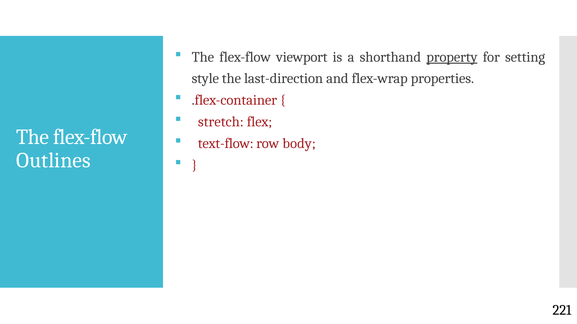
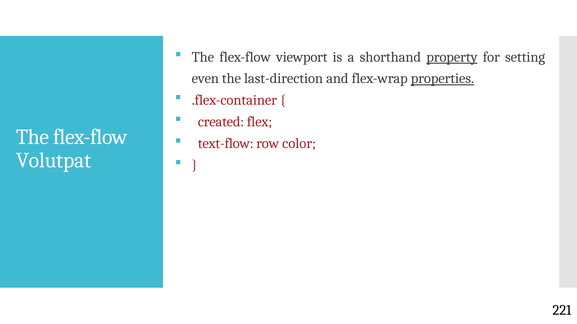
style: style -> even (205, 79)
properties underline: none -> present (442, 79)
stretch: stretch -> created (221, 122)
body: body -> color (299, 144)
Outlines: Outlines -> Volutpat (54, 161)
